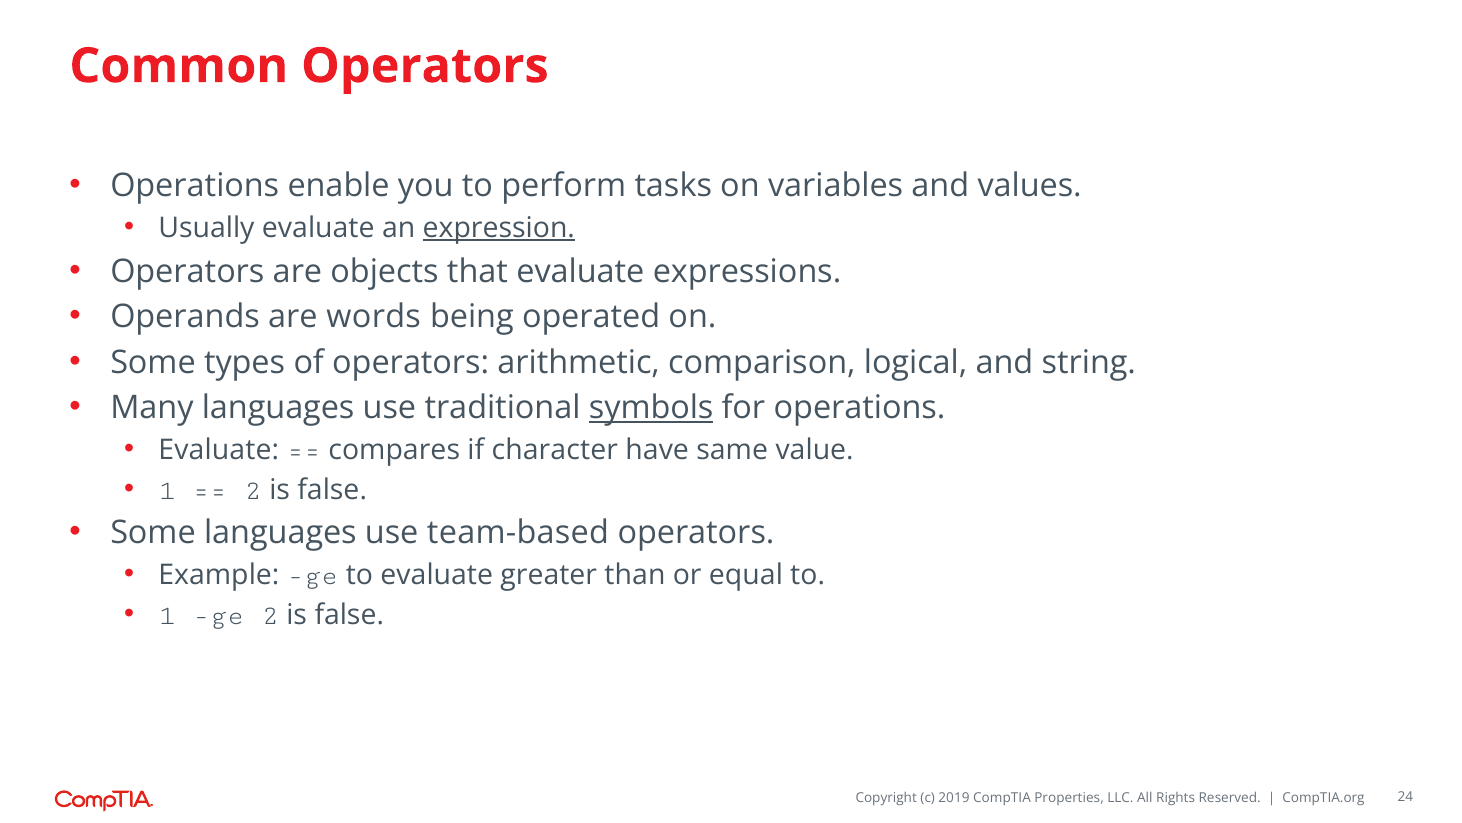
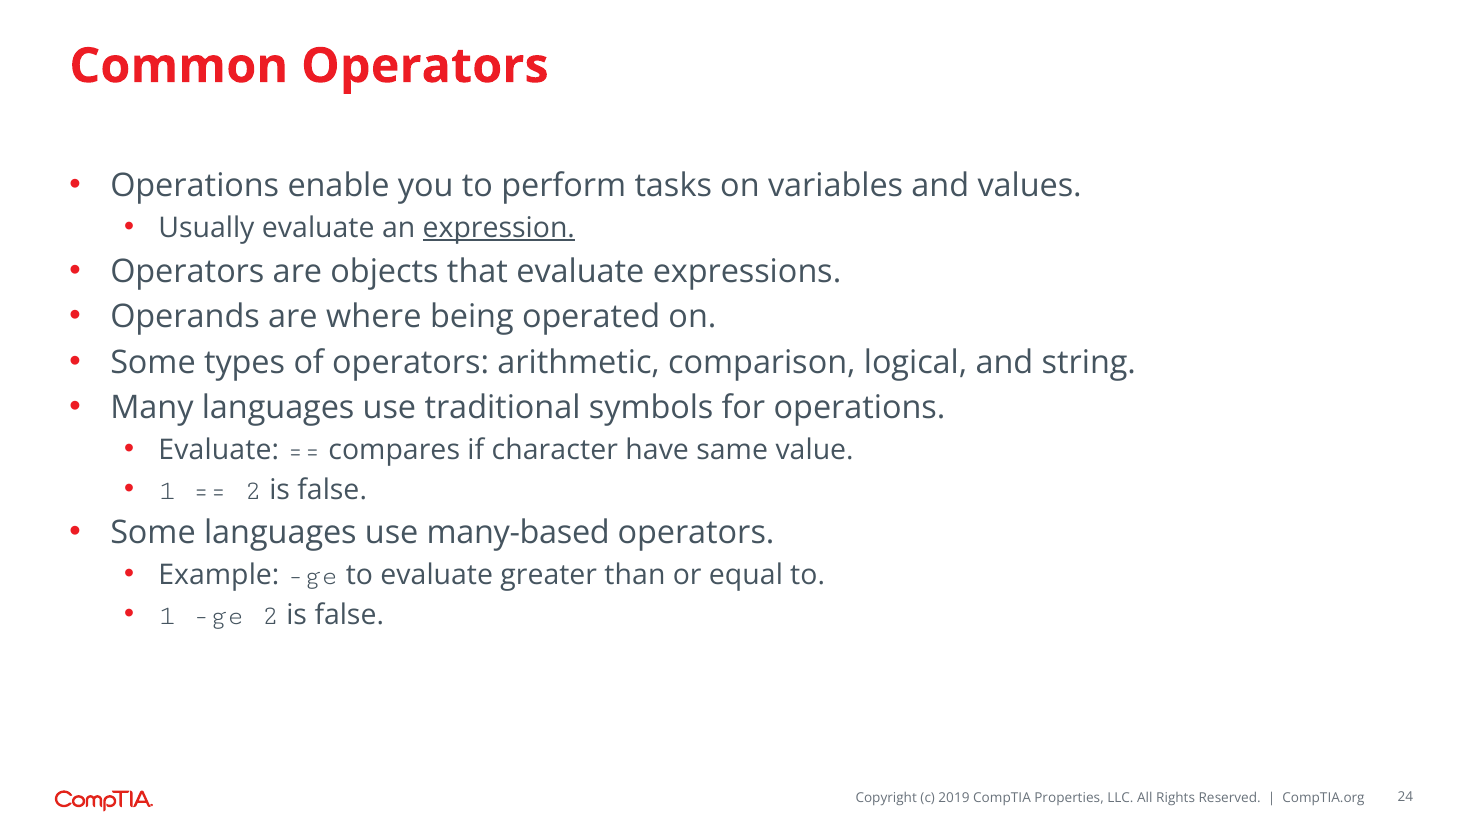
words: words -> where (374, 317)
symbols underline: present -> none (651, 408)
team-based: team-based -> many-based (518, 533)
